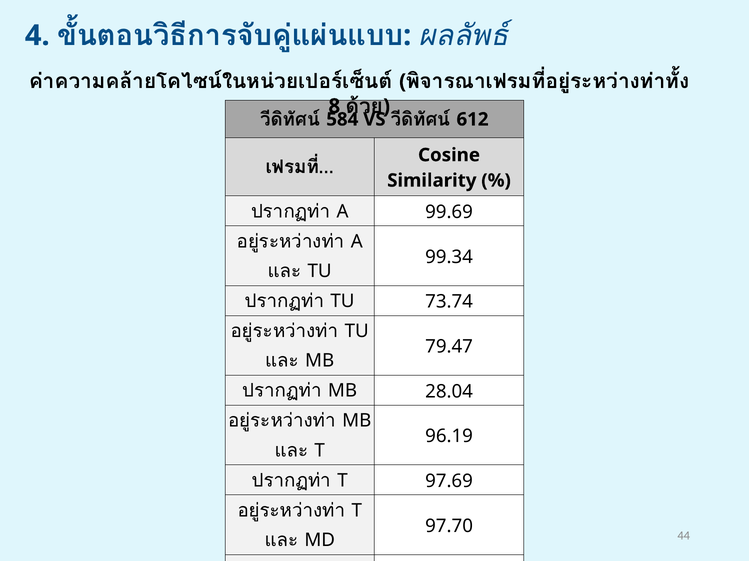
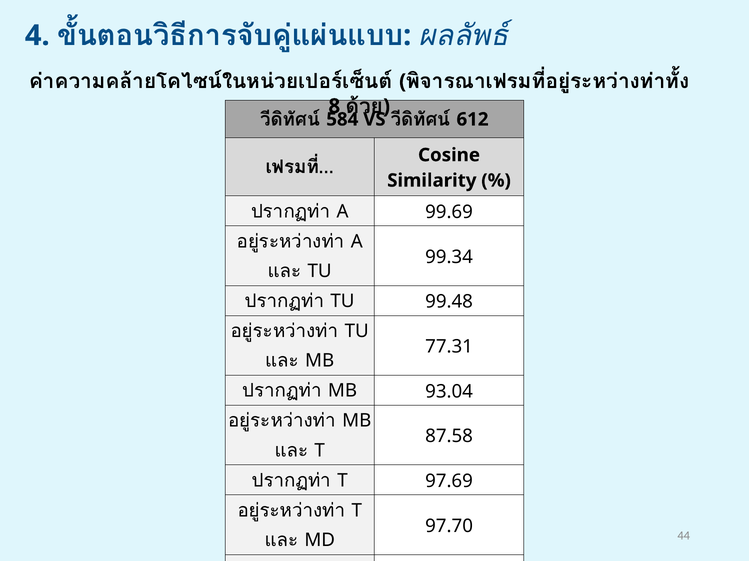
73.74: 73.74 -> 99.48 (449, 302)
79.47: 79.47 -> 77.31 (449, 347)
28.04: 28.04 -> 93.04 (449, 392)
96.19: 96.19 -> 87.58 (449, 437)
